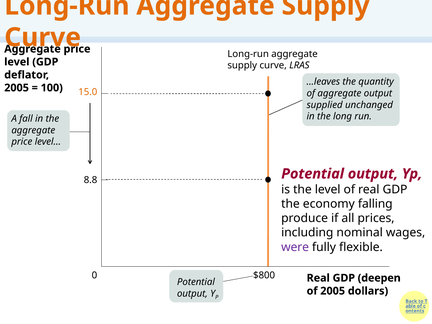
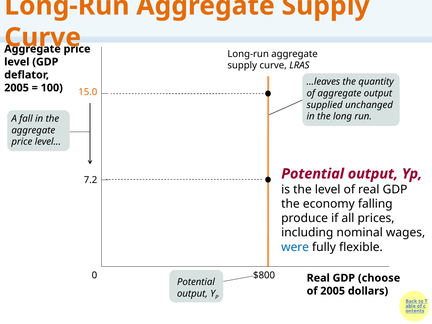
8.8: 8.8 -> 7.2 (91, 180)
were colour: purple -> blue (295, 247)
deepen: deepen -> choose (379, 278)
